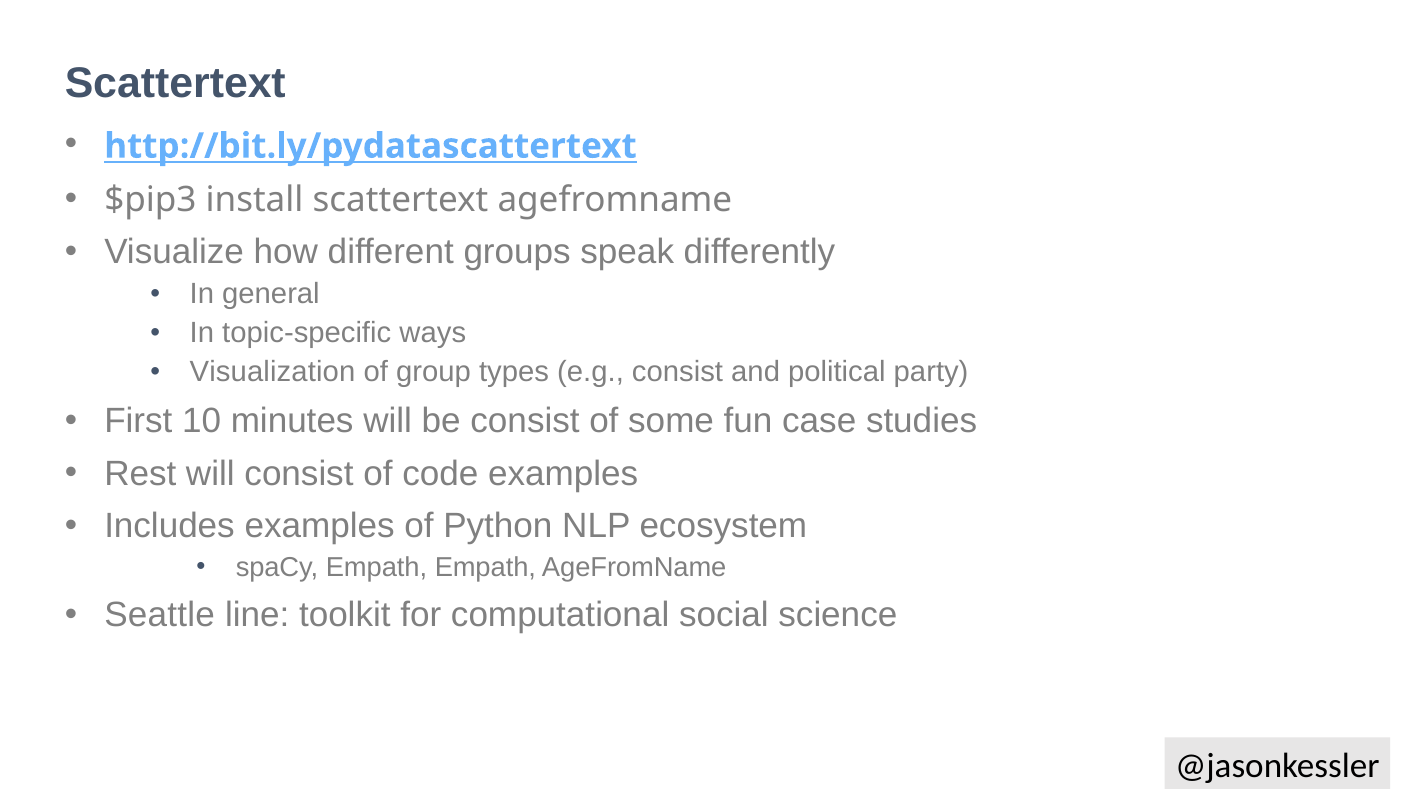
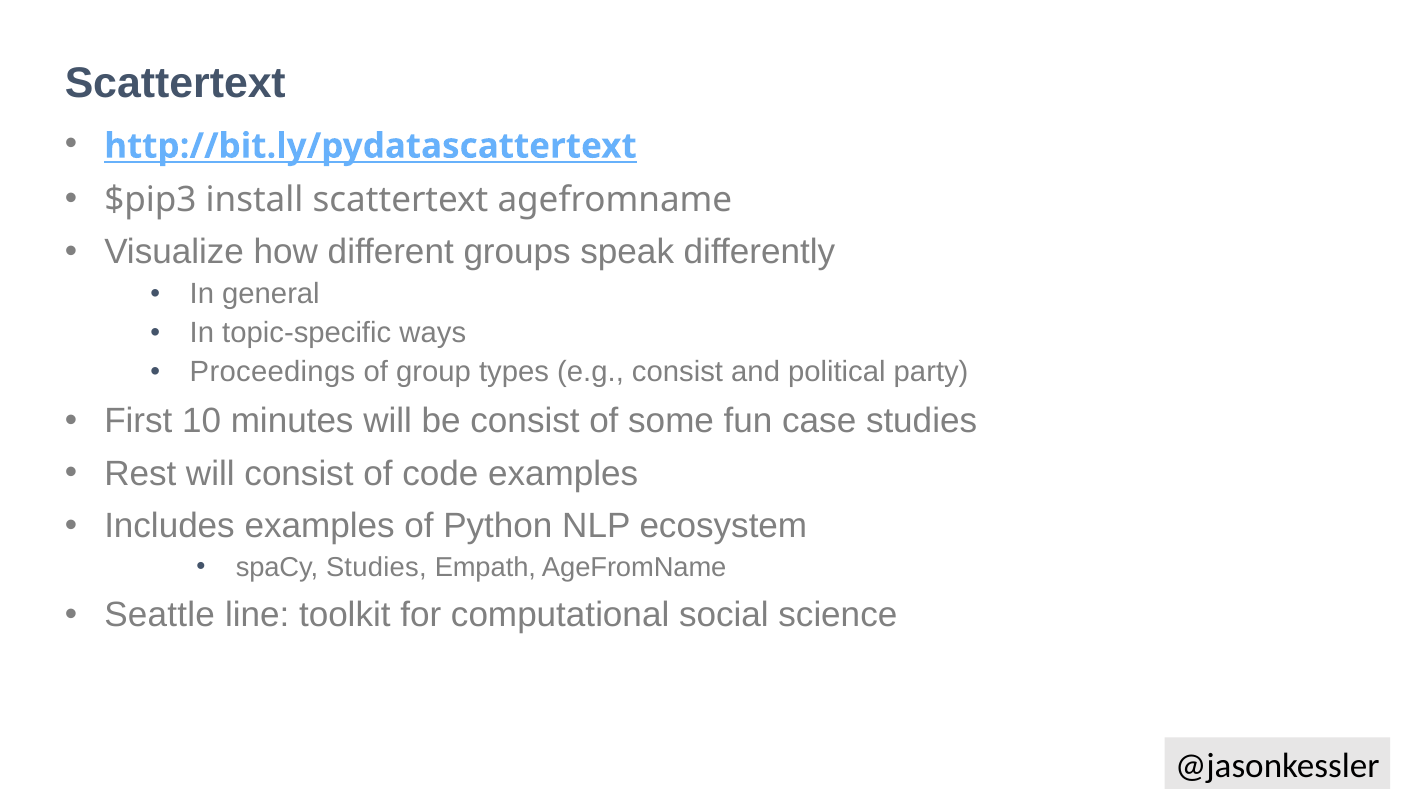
Visualization: Visualization -> Proceedings (272, 372)
spaCy Empath: Empath -> Studies (376, 567)
